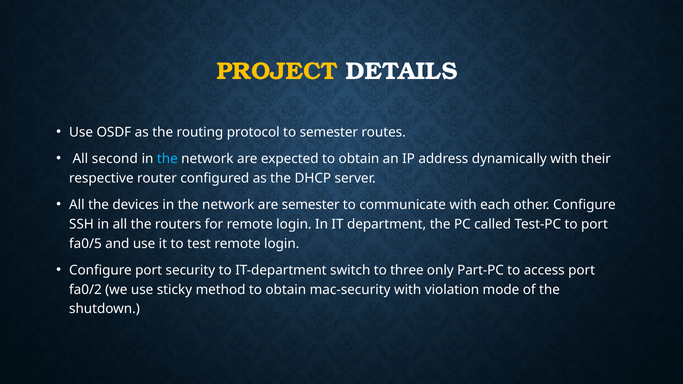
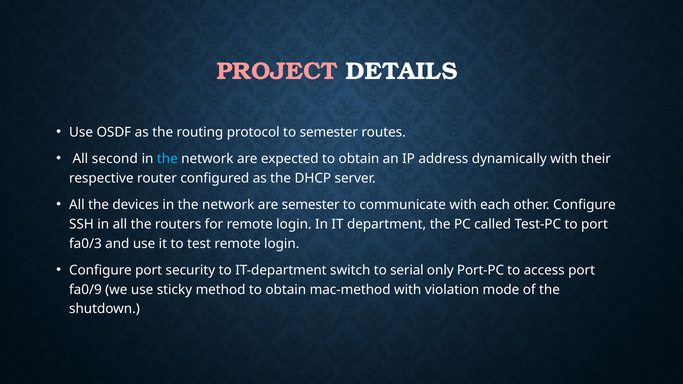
PROJECT colour: yellow -> pink (277, 71)
fa0/5: fa0/5 -> fa0/3 (85, 244)
three: three -> serial (407, 270)
Part-PC: Part-PC -> Port-PC (481, 270)
fa0/2: fa0/2 -> fa0/9 (85, 290)
mac-security: mac-security -> mac-method (350, 290)
